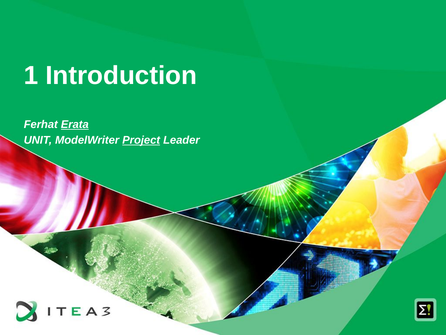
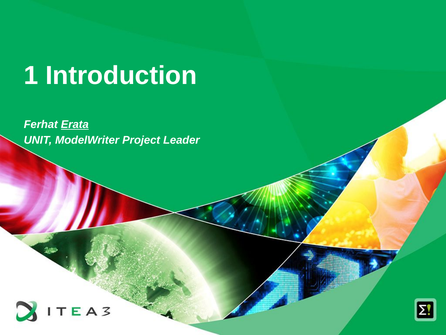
Project underline: present -> none (141, 140)
